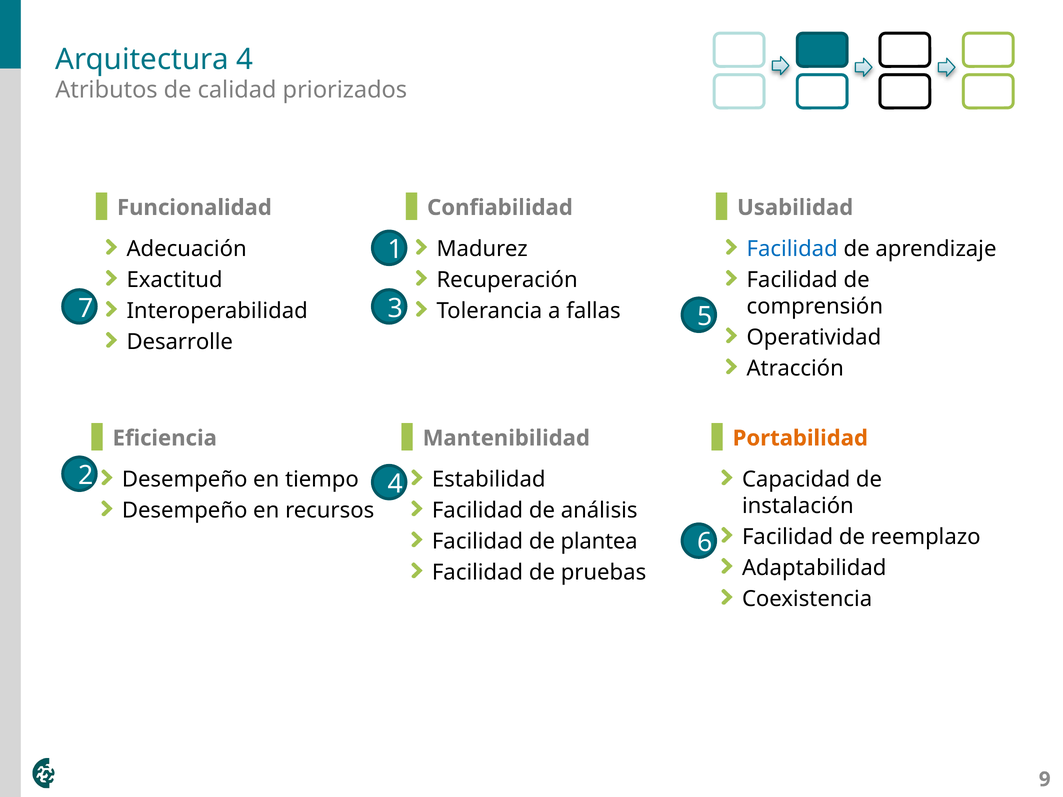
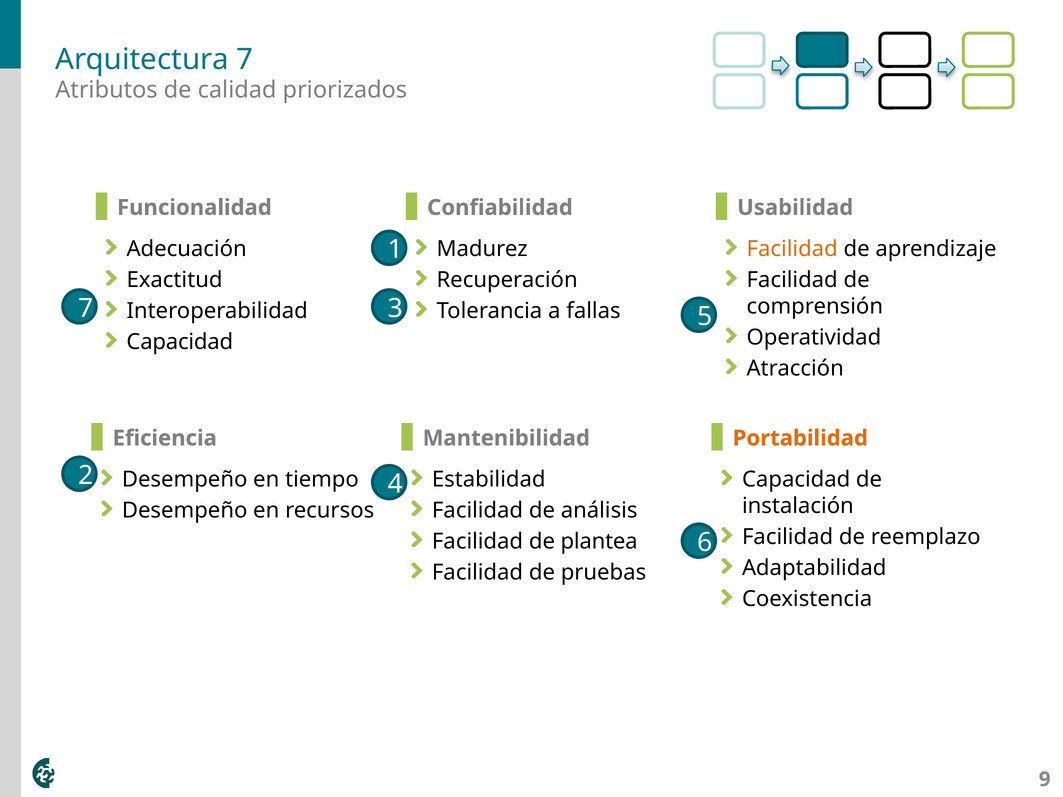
Arquitectura 4: 4 -> 7 (245, 60)
Facilidad colour: blue -> orange (792, 249)
Desarrolle: Desarrolle -> Capacidad (180, 342)
